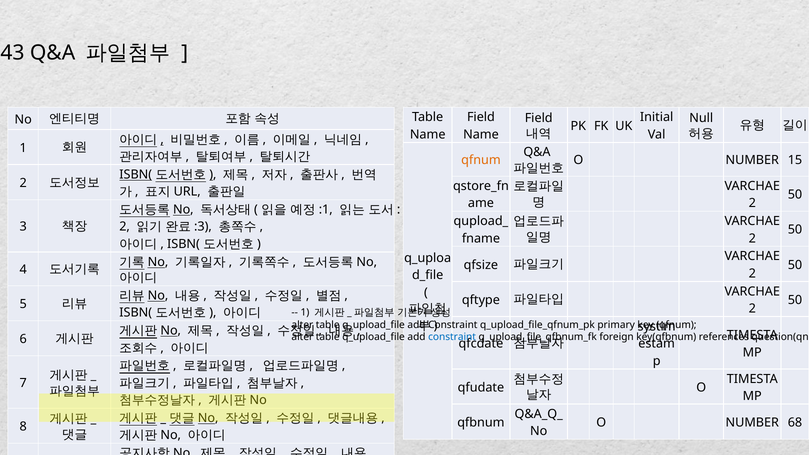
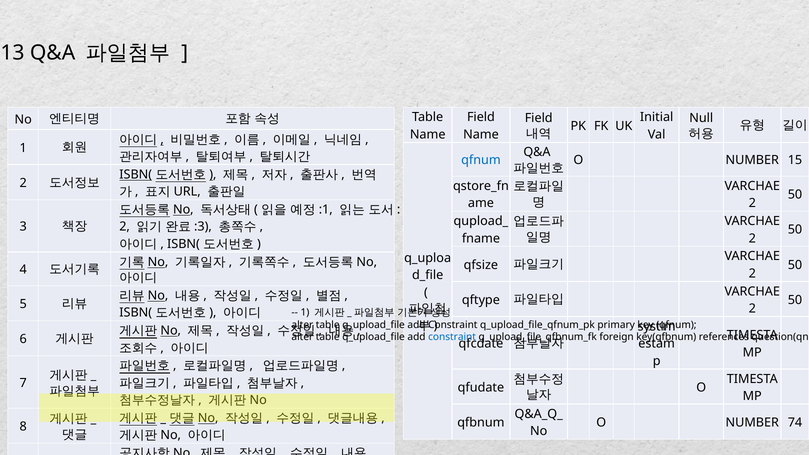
43: 43 -> 13 (12, 53)
qfnum colour: orange -> blue (481, 160)
68: 68 -> 74 (795, 423)
